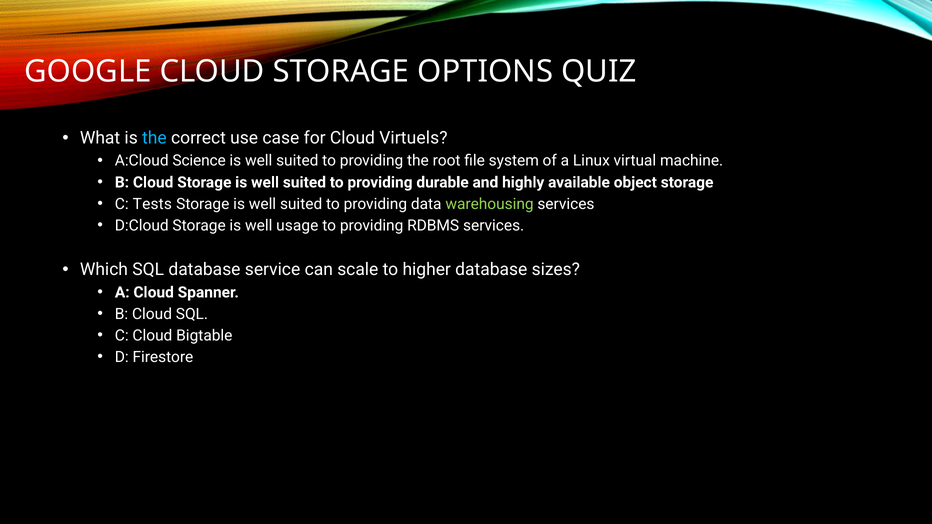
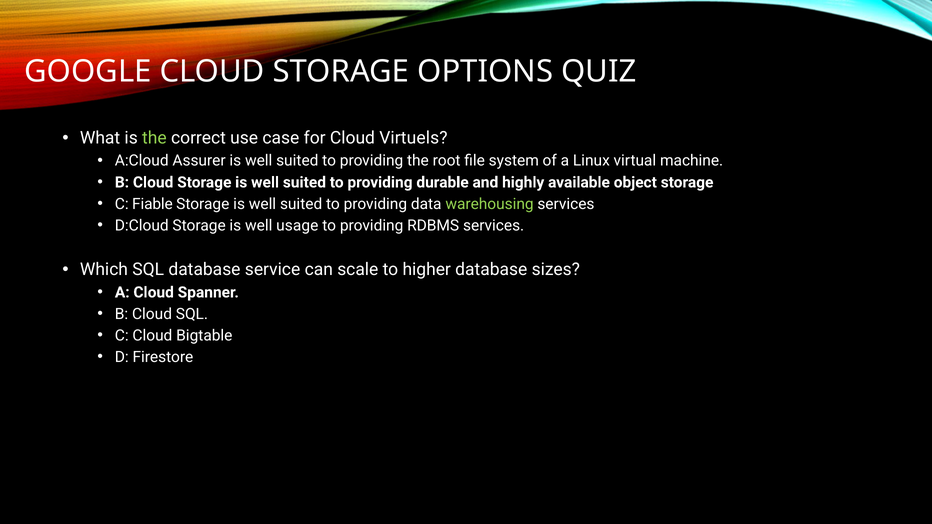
the colour: light blue -> light green (154, 138)
Science: Science -> Assurer (199, 161)
Tests: Tests -> Fiable (152, 204)
